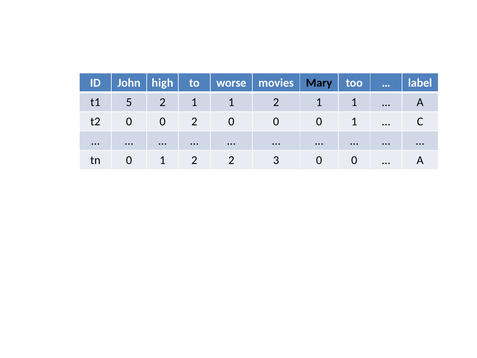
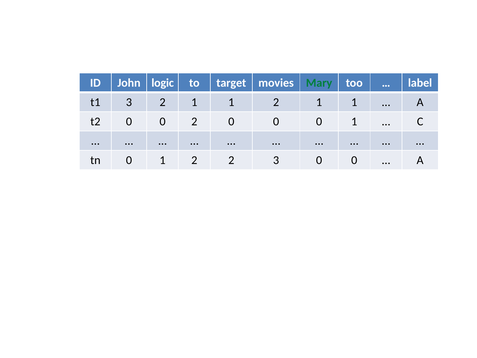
high: high -> logic (163, 83)
worse: worse -> target (231, 83)
Mary colour: black -> green (319, 83)
t1 5: 5 -> 3 (129, 102)
